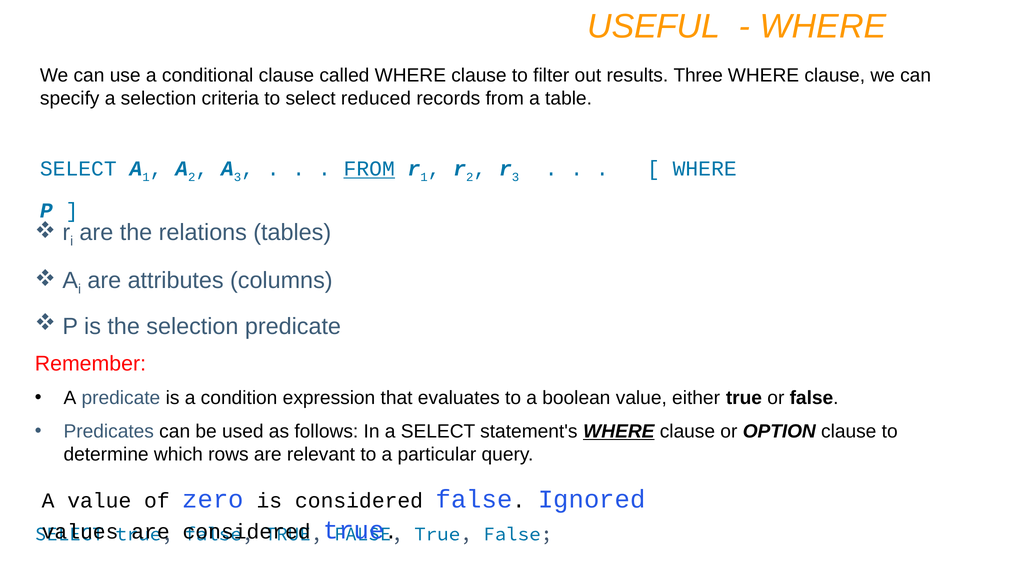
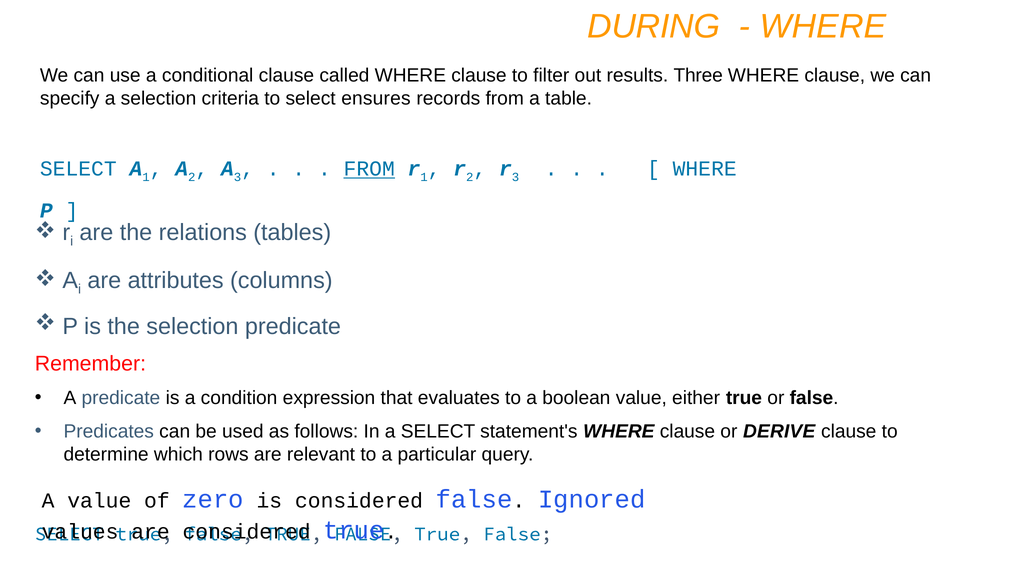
USEFUL: USEFUL -> DURING (654, 27)
reduced: reduced -> ensures (376, 99)
WHERE underline: present -> none (619, 431)
OPTION: OPTION -> DERIVE (779, 431)
